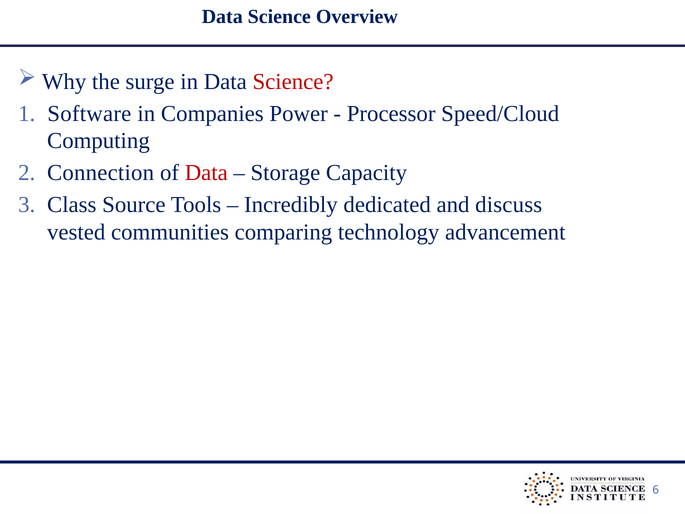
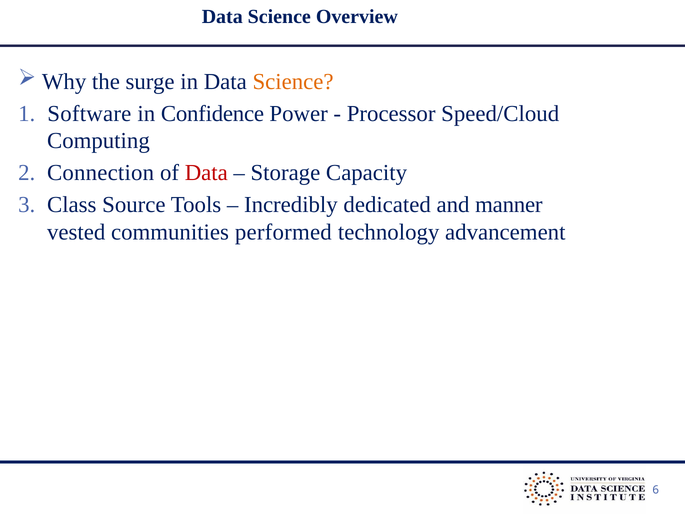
Science colour: red -> orange (293, 81)
Companies: Companies -> Confidence (212, 113)
discuss: discuss -> manner (509, 205)
comparing: comparing -> performed (283, 232)
